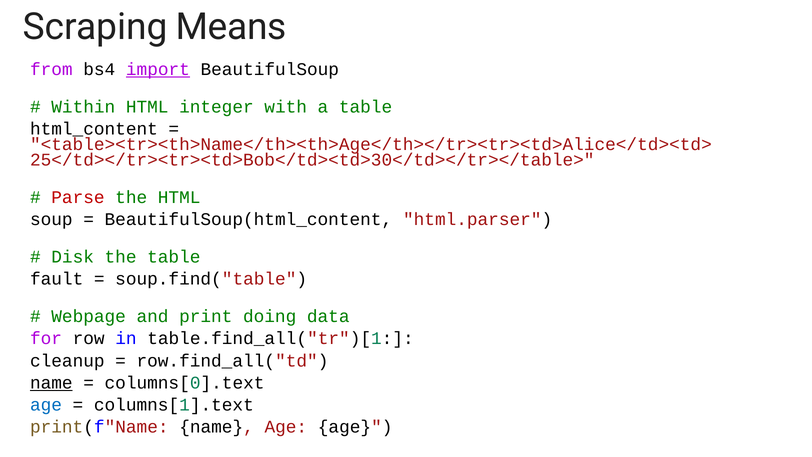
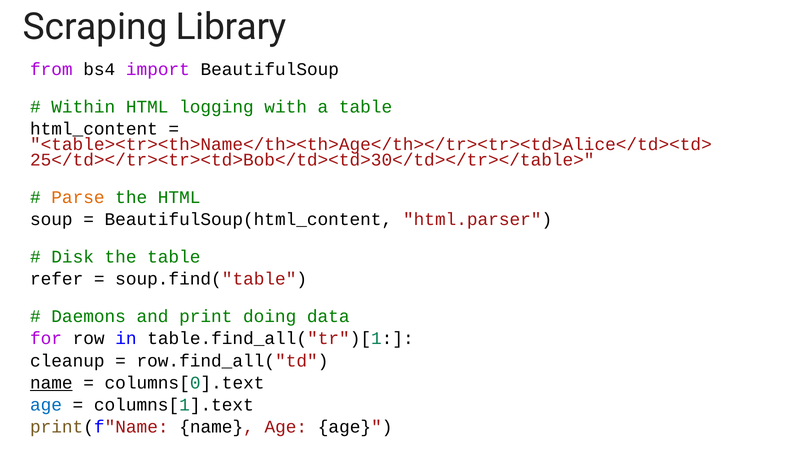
Means: Means -> Library (231, 27)
import underline: present -> none (158, 69)
integer: integer -> logging (216, 107)
Parse colour: red -> orange (78, 197)
fault: fault -> refer (57, 279)
Webpage: Webpage -> Daemons (89, 316)
